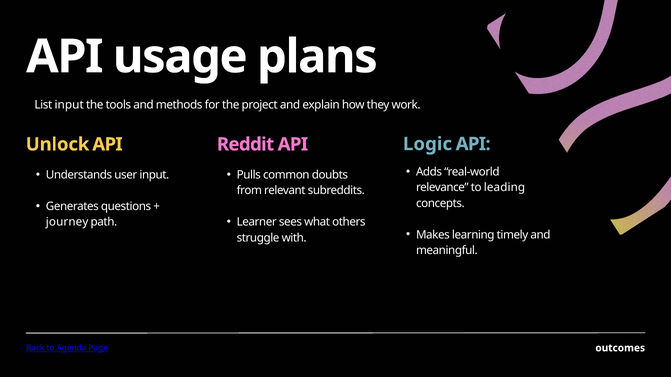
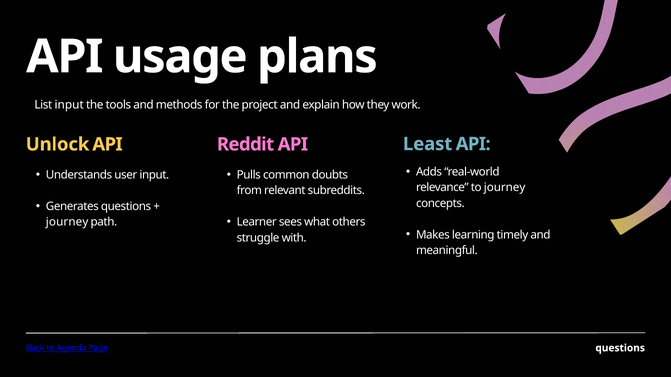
Logic: Logic -> Least (428, 144)
to leading: leading -> journey (505, 188)
outcomes: outcomes -> questions (620, 348)
